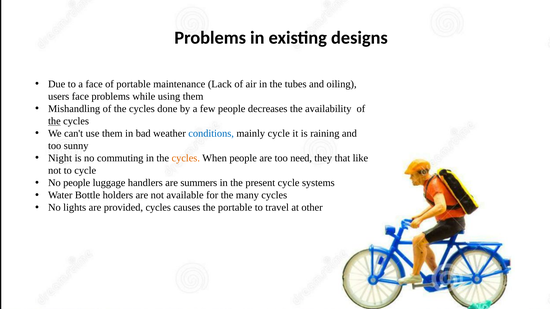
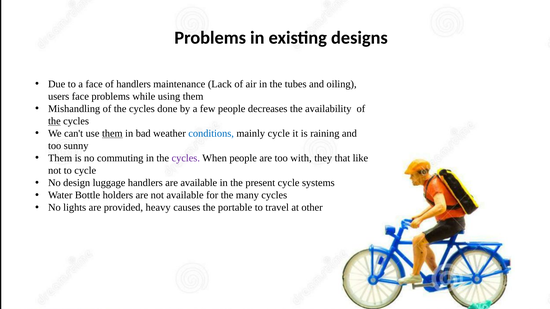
of portable: portable -> handlers (134, 84)
them underline: none -> present (112, 134)
Night: Night -> Them (60, 158)
cycles colour: orange -> purple (186, 158)
need: need -> with (301, 158)
No people: people -> design (77, 183)
are summers: summers -> available (199, 183)
provided cycles: cycles -> heavy (158, 208)
